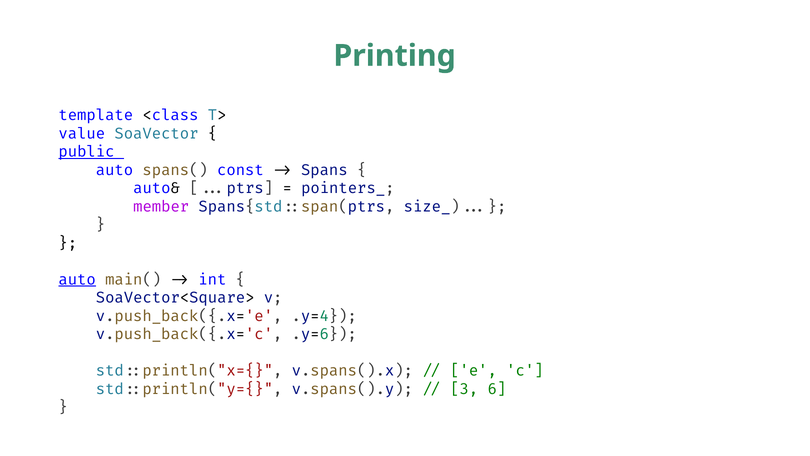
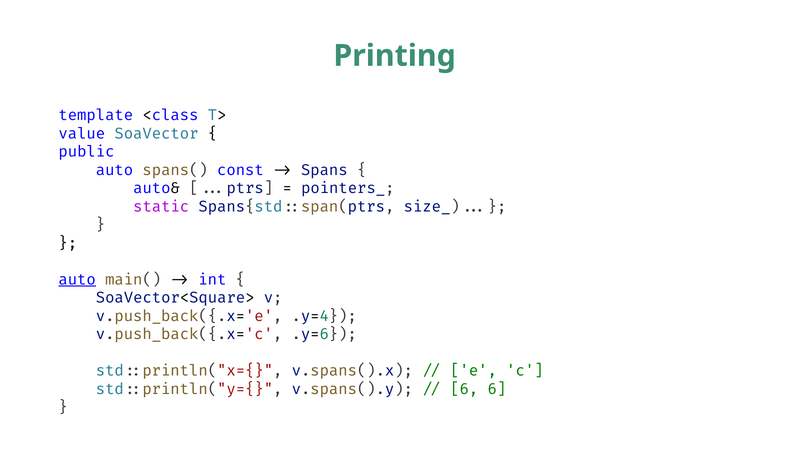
public underline: present -> none (91, 152)
member: member -> static (161, 207)
3: 3 -> 6 (464, 389)
